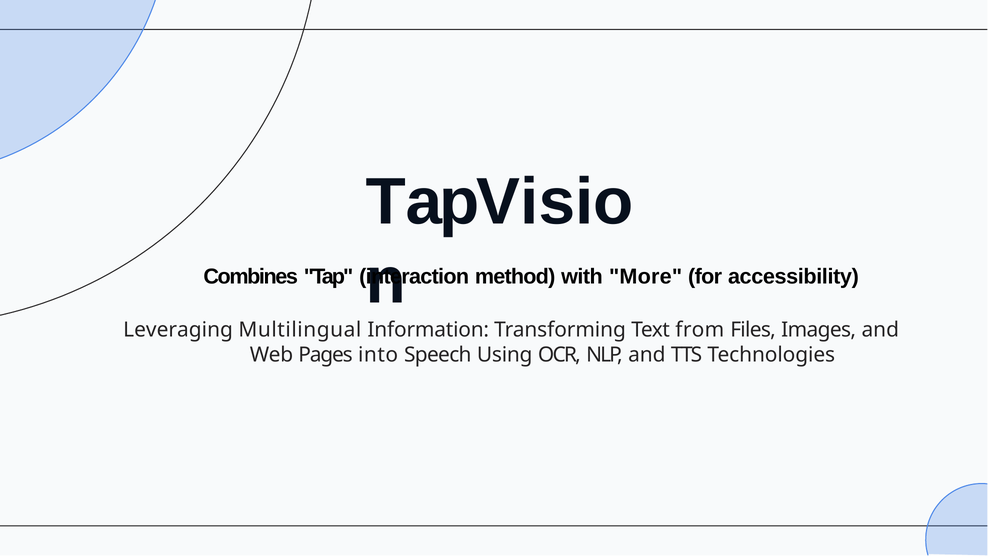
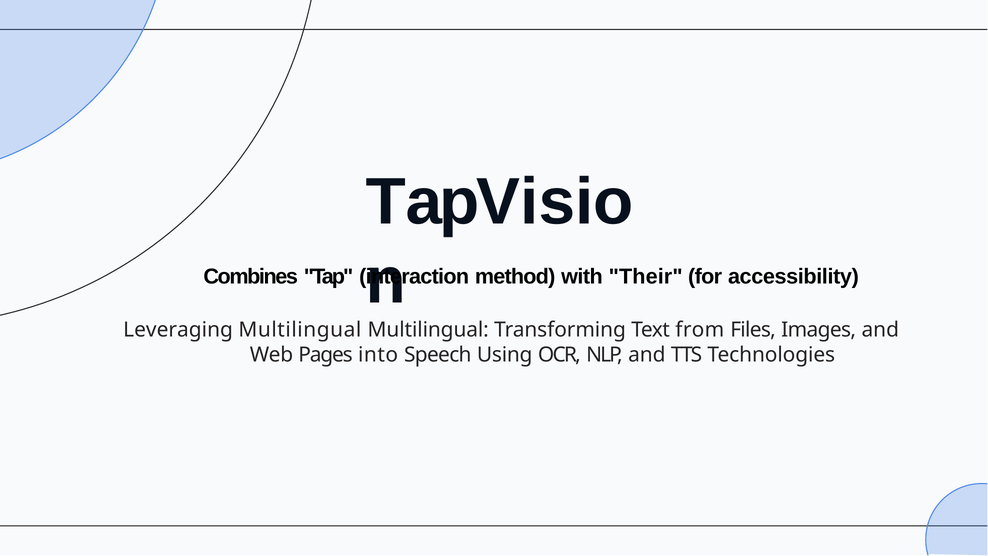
More: More -> Their (646, 277)
Multilingual Information: Information -> Multilingual (428, 330)
